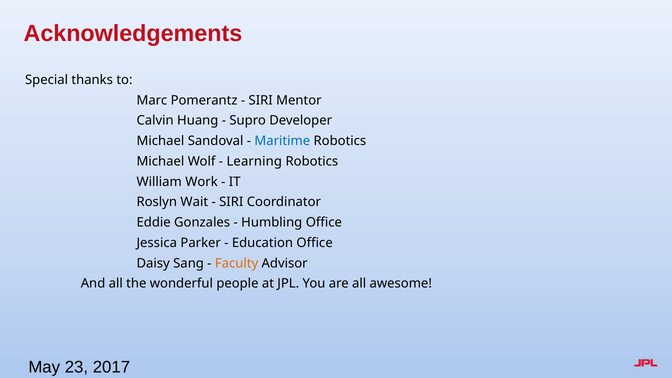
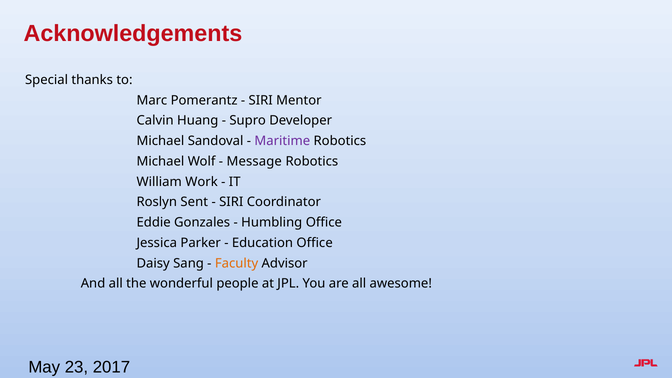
Maritime colour: blue -> purple (282, 141)
Learning: Learning -> Message (254, 161)
Wait: Wait -> Sent (194, 202)
